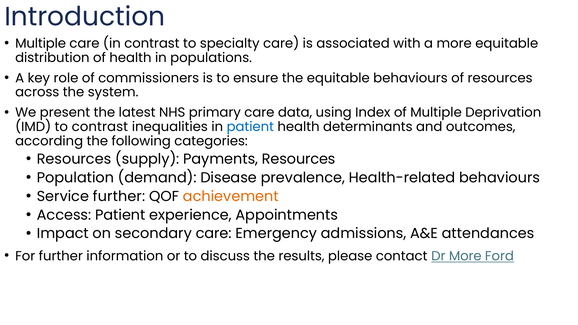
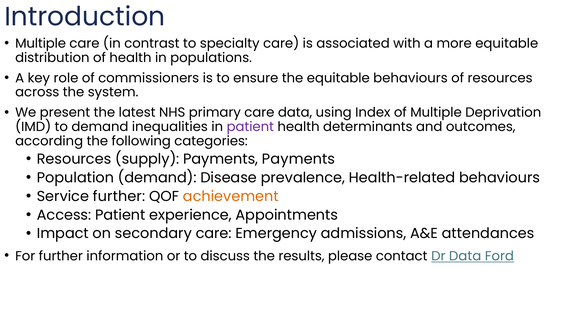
to contrast: contrast -> demand (100, 127)
patient colour: blue -> purple (250, 127)
Payments Resources: Resources -> Payments (299, 159)
Dr More: More -> Data (465, 256)
